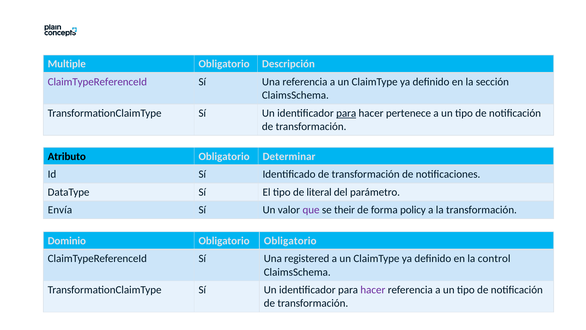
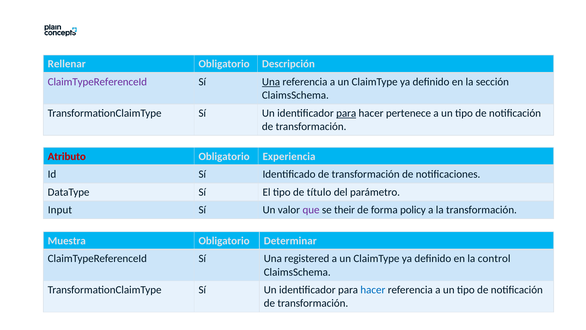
Multiple: Multiple -> Rellenar (67, 64)
Una underline: none -> present (271, 82)
Atributo colour: black -> red (67, 156)
Determinar: Determinar -> Experiencia (289, 156)
literal: literal -> título (319, 192)
Envía: Envía -> Input (60, 210)
Dominio: Dominio -> Muestra (67, 241)
Obligatorio Obligatorio: Obligatorio -> Determinar (290, 241)
hacer colour: purple -> blue (373, 290)
